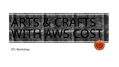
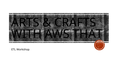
COST: COST -> THAT (88, 34)
